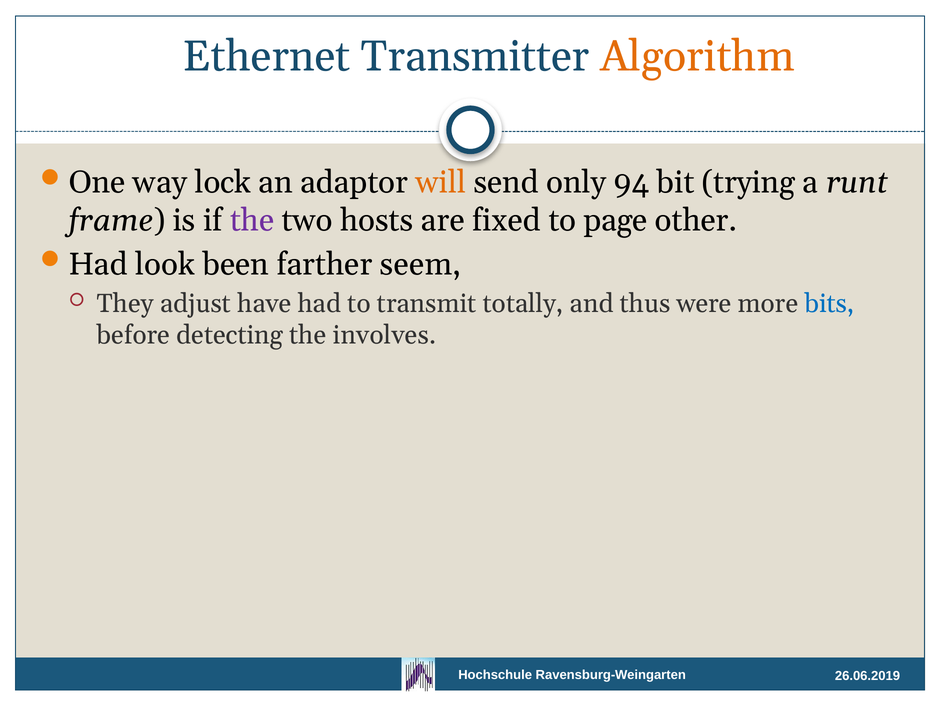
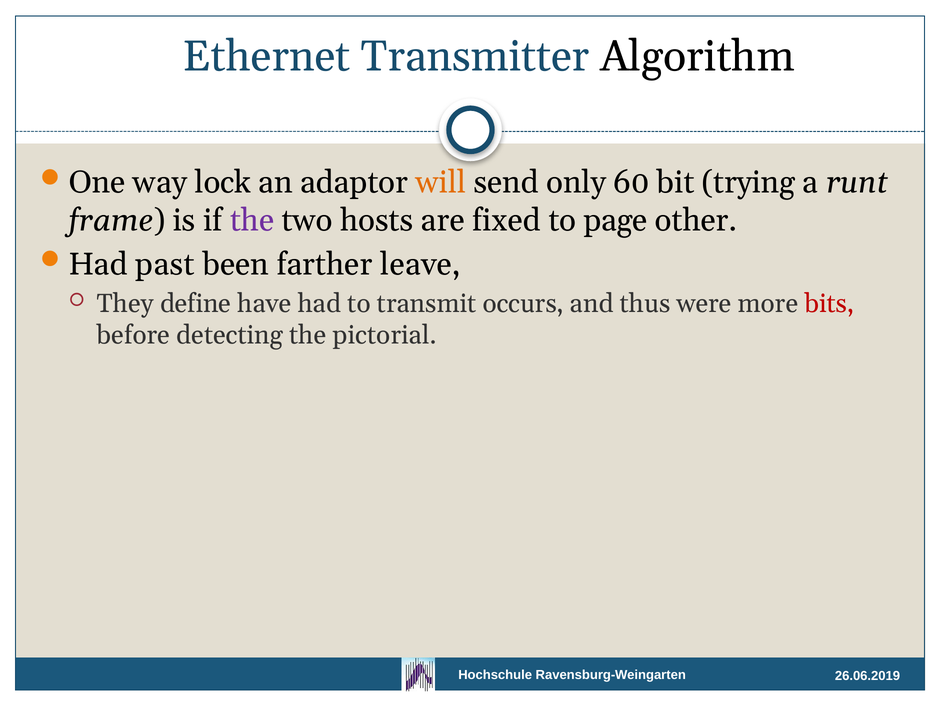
Algorithm colour: orange -> black (697, 57)
94: 94 -> 60 (632, 183)
look: look -> past (165, 264)
seem: seem -> leave (421, 264)
adjust: adjust -> define (196, 303)
totally: totally -> occurs (523, 303)
bits colour: blue -> red (829, 303)
involves: involves -> pictorial (385, 335)
